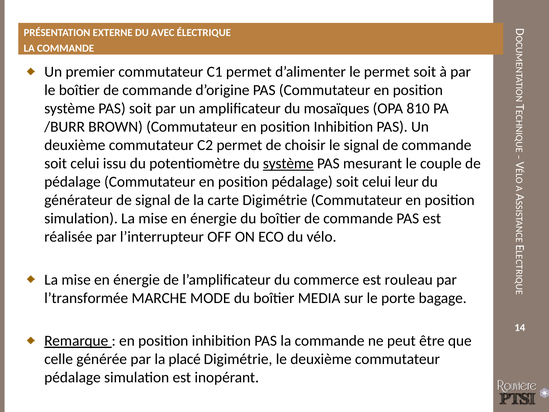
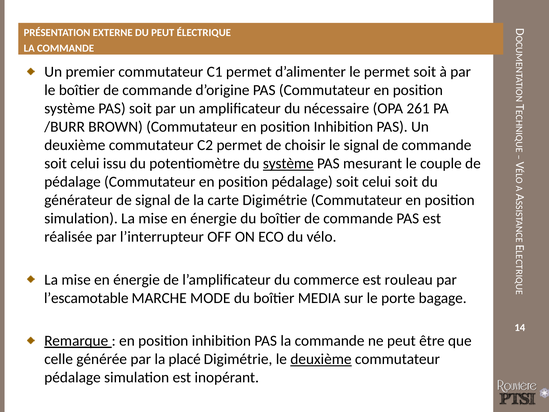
DU AVEC: AVEC -> PEUT (163, 33)
mosaïques: mosaïques -> nécessaire (336, 108)
810: 810 -> 261 (418, 108)
celui leur: leur -> soit (406, 182)
l’transformée: l’transformée -> l’escamotable (86, 298)
deuxième underline: none -> present (321, 359)
